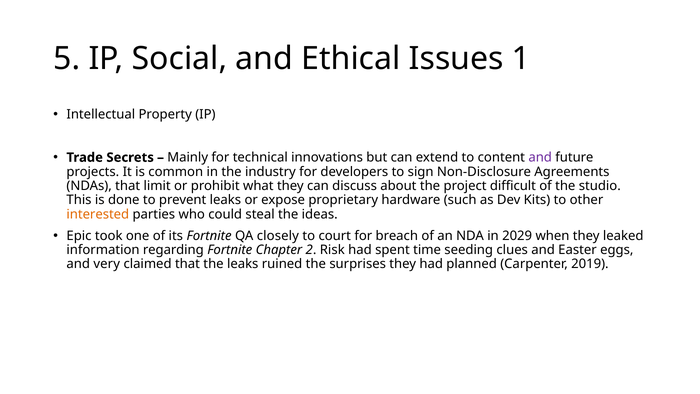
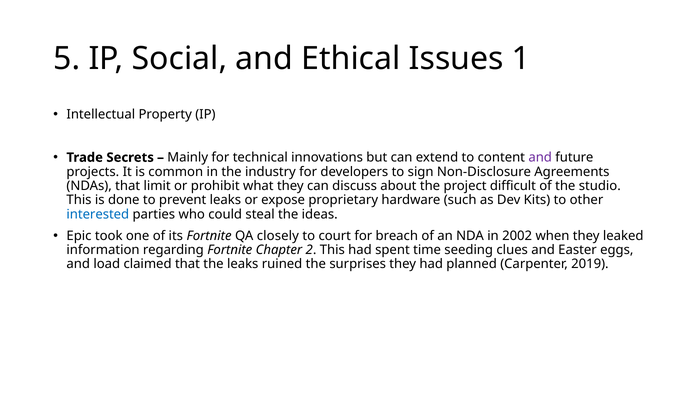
interested colour: orange -> blue (98, 214)
2029: 2029 -> 2002 (517, 236)
2 Risk: Risk -> This (332, 250)
very: very -> load (107, 264)
